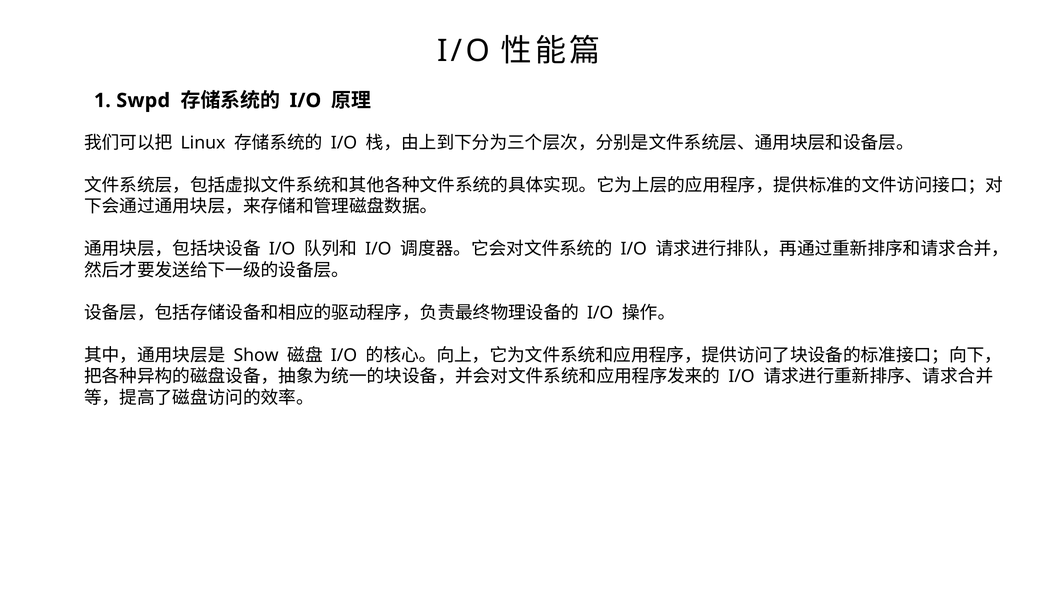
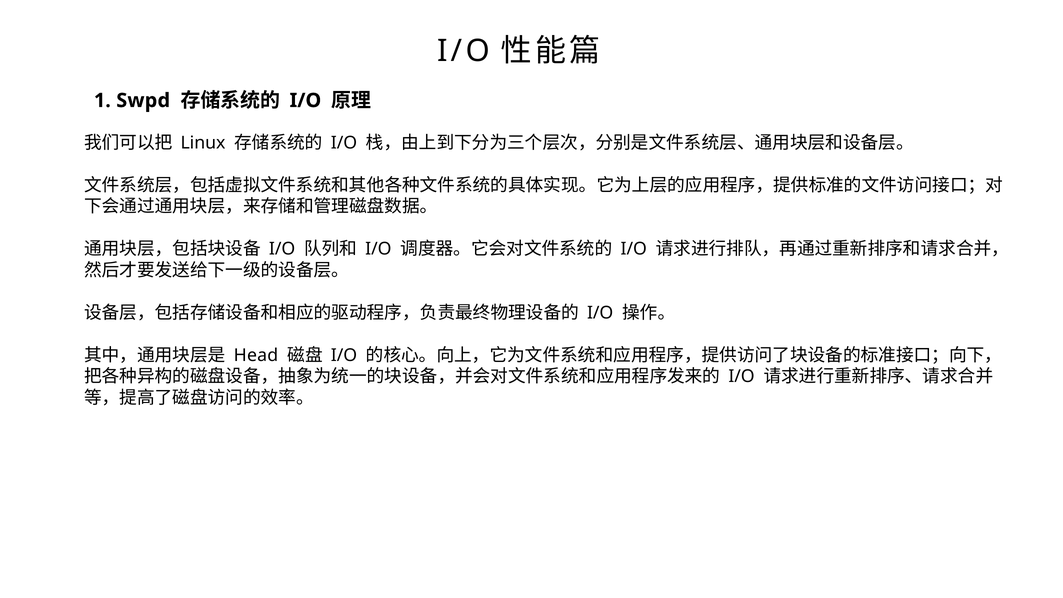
Show: Show -> Head (256, 355)
